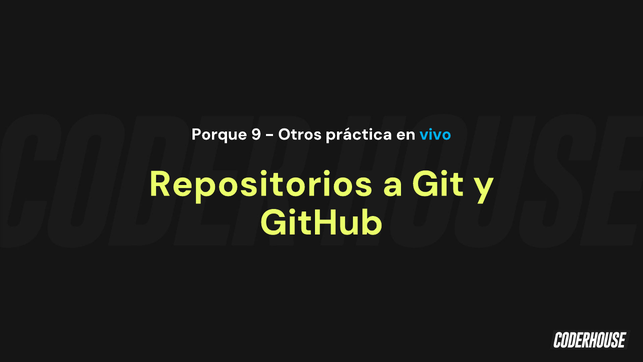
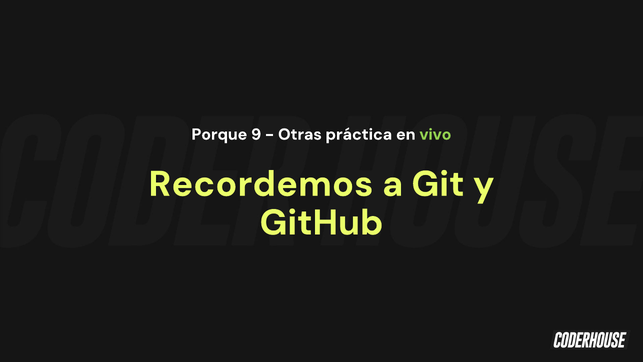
Otros: Otros -> Otras (300, 134)
vivo colour: light blue -> light green (435, 134)
Repositorios: Repositorios -> Recordemos (261, 184)
